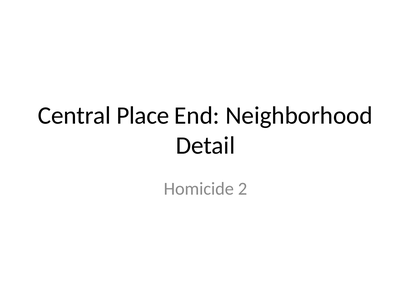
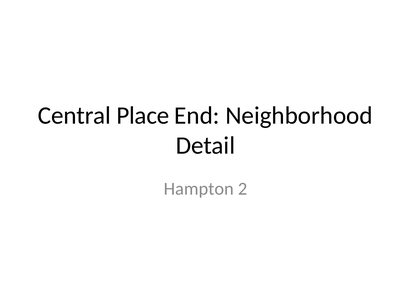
Homicide: Homicide -> Hampton (199, 189)
